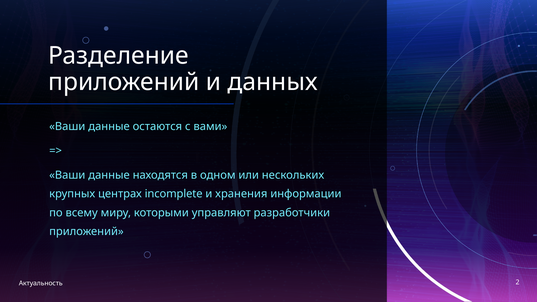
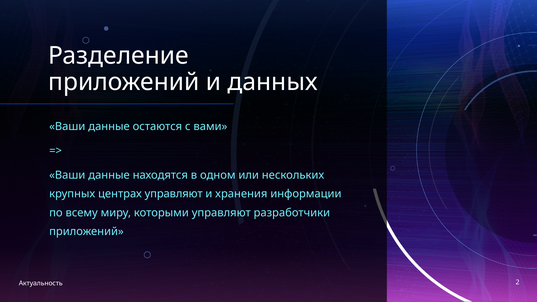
центрах incomplete: incomplete -> управляют (174, 194)
